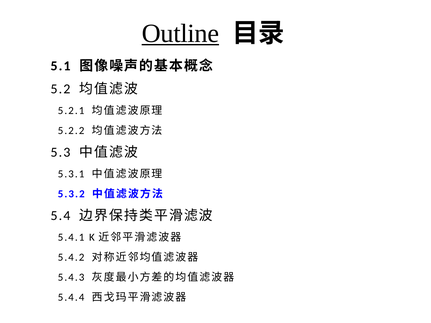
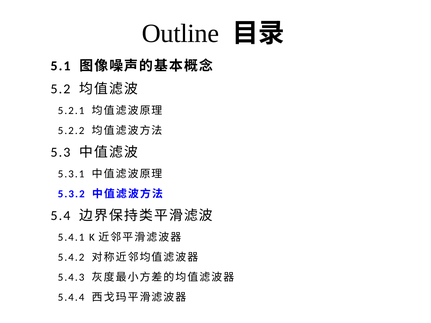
Outline underline: present -> none (180, 33)
